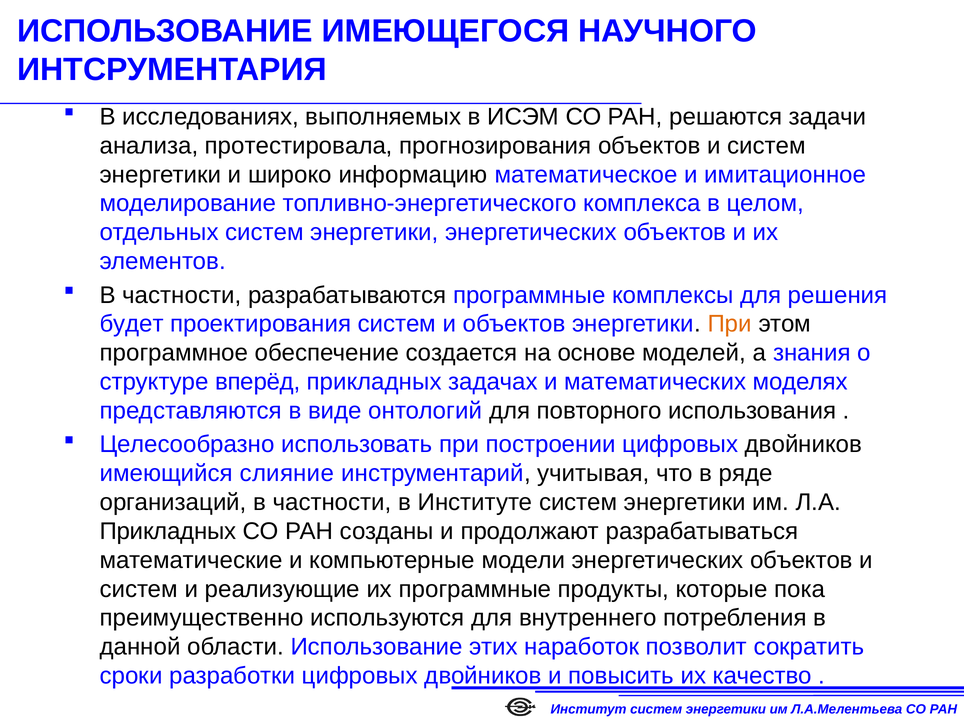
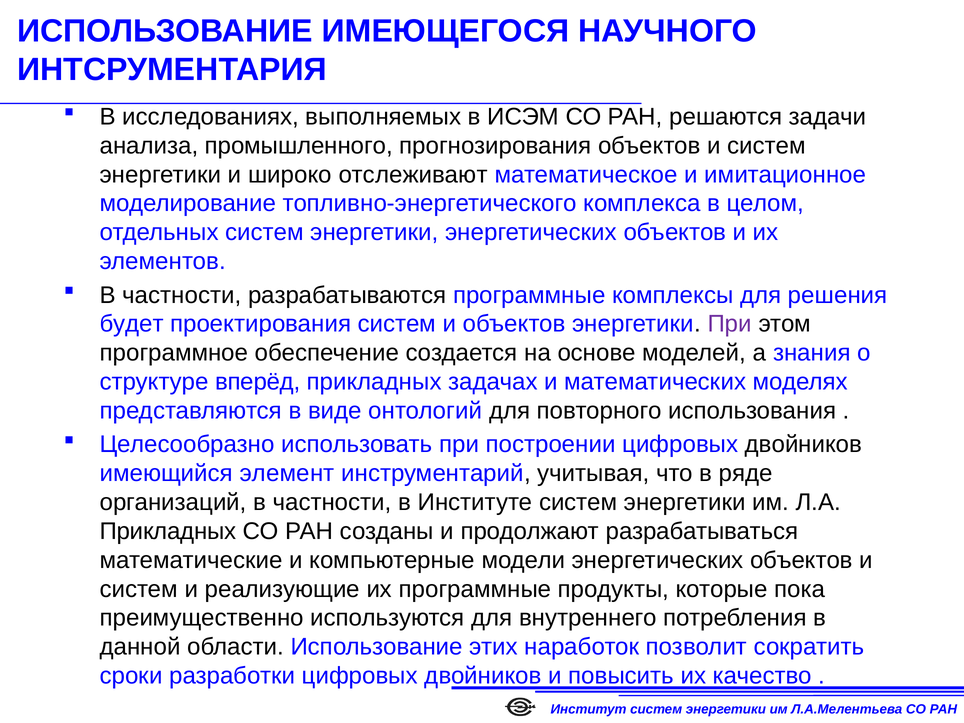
протестировала: протестировала -> промышленного (299, 146)
информацию: информацию -> отслеживают (413, 175)
При colour: orange -> purple (730, 324)
слияние: слияние -> элемент (287, 473)
